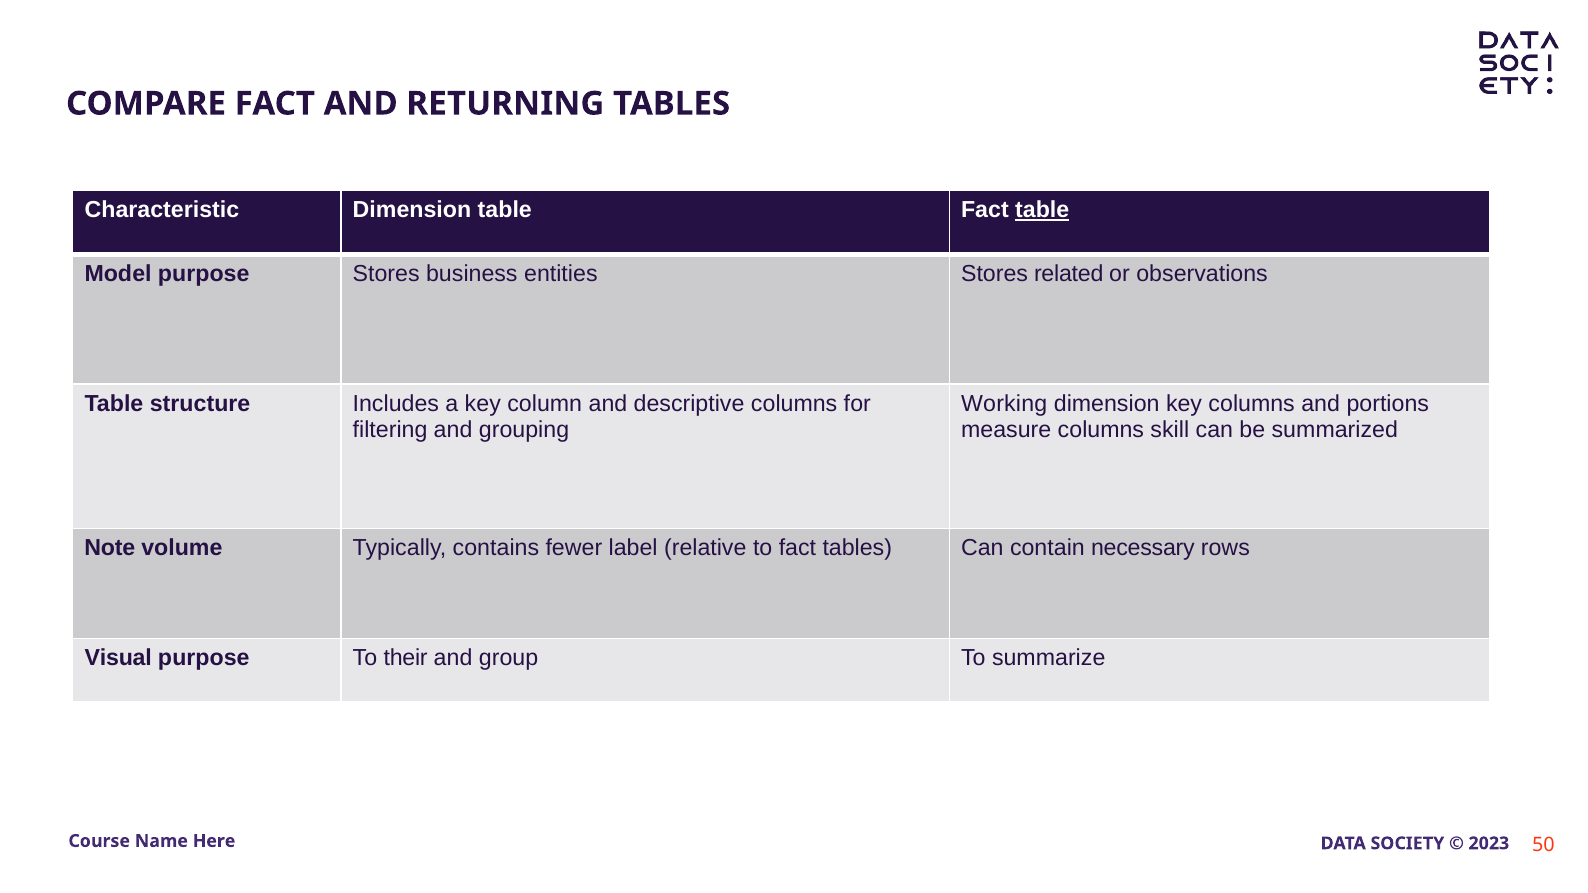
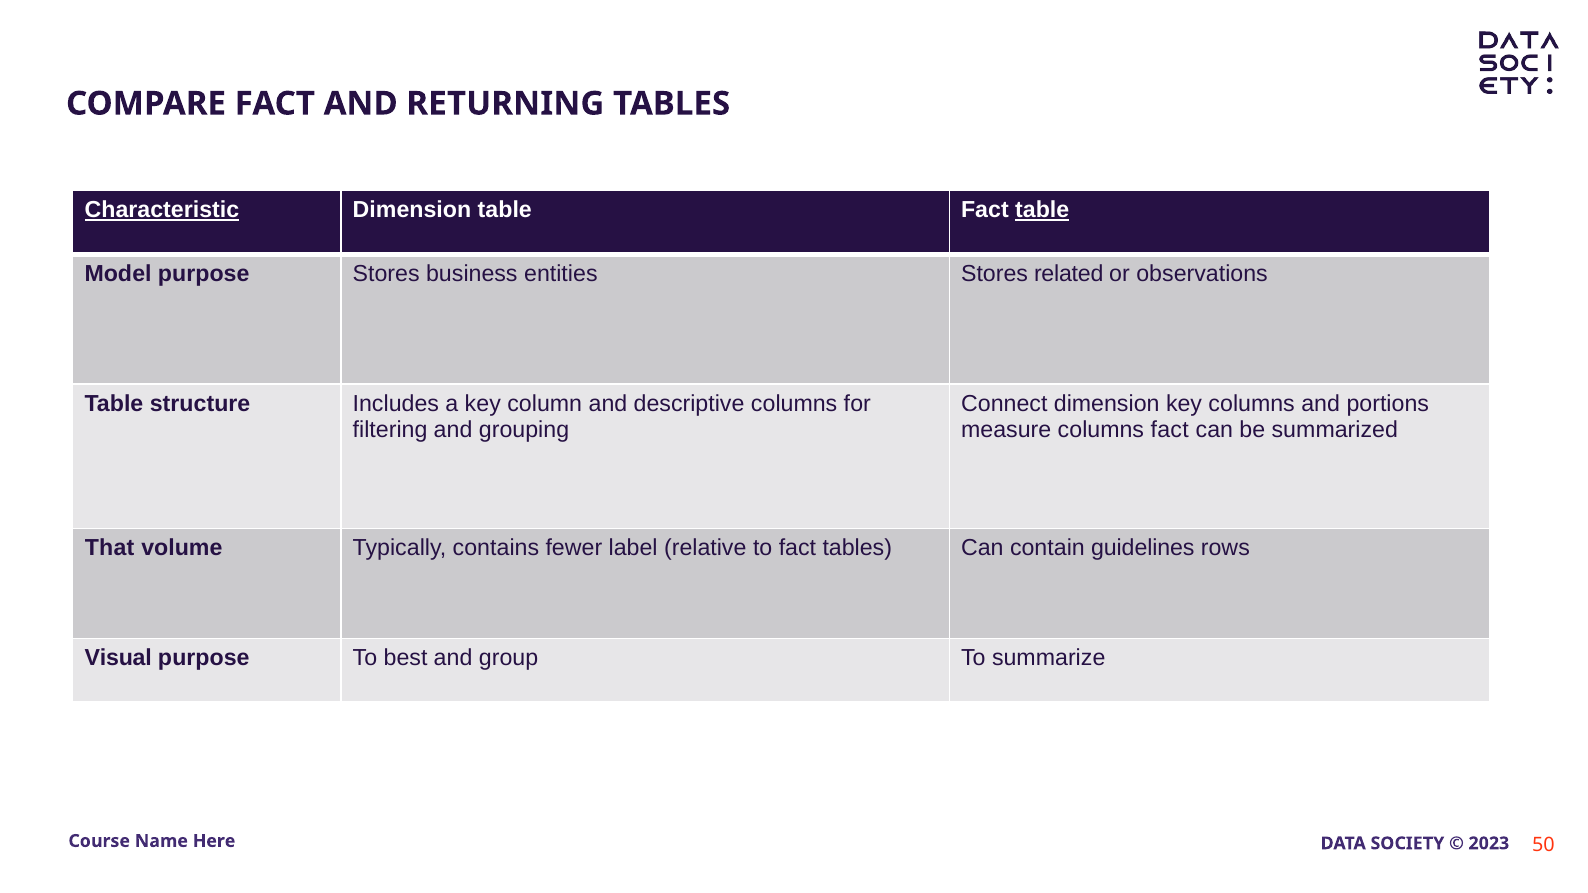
Characteristic underline: none -> present (162, 210)
Working: Working -> Connect (1004, 404)
columns skill: skill -> fact (1170, 430)
Note: Note -> That (110, 548)
necessary: necessary -> guidelines (1143, 548)
their: their -> best (406, 658)
